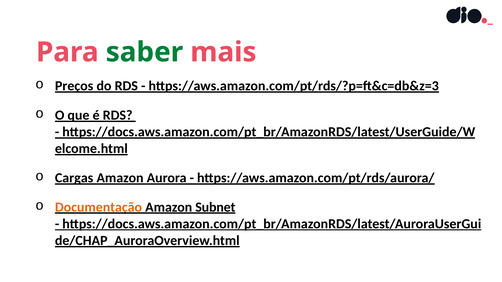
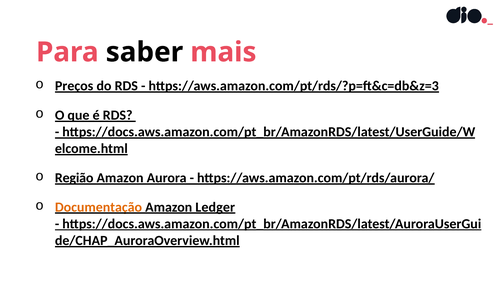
saber colour: green -> black (144, 52)
Cargas: Cargas -> Região (74, 178)
Subnet: Subnet -> Ledger (215, 207)
